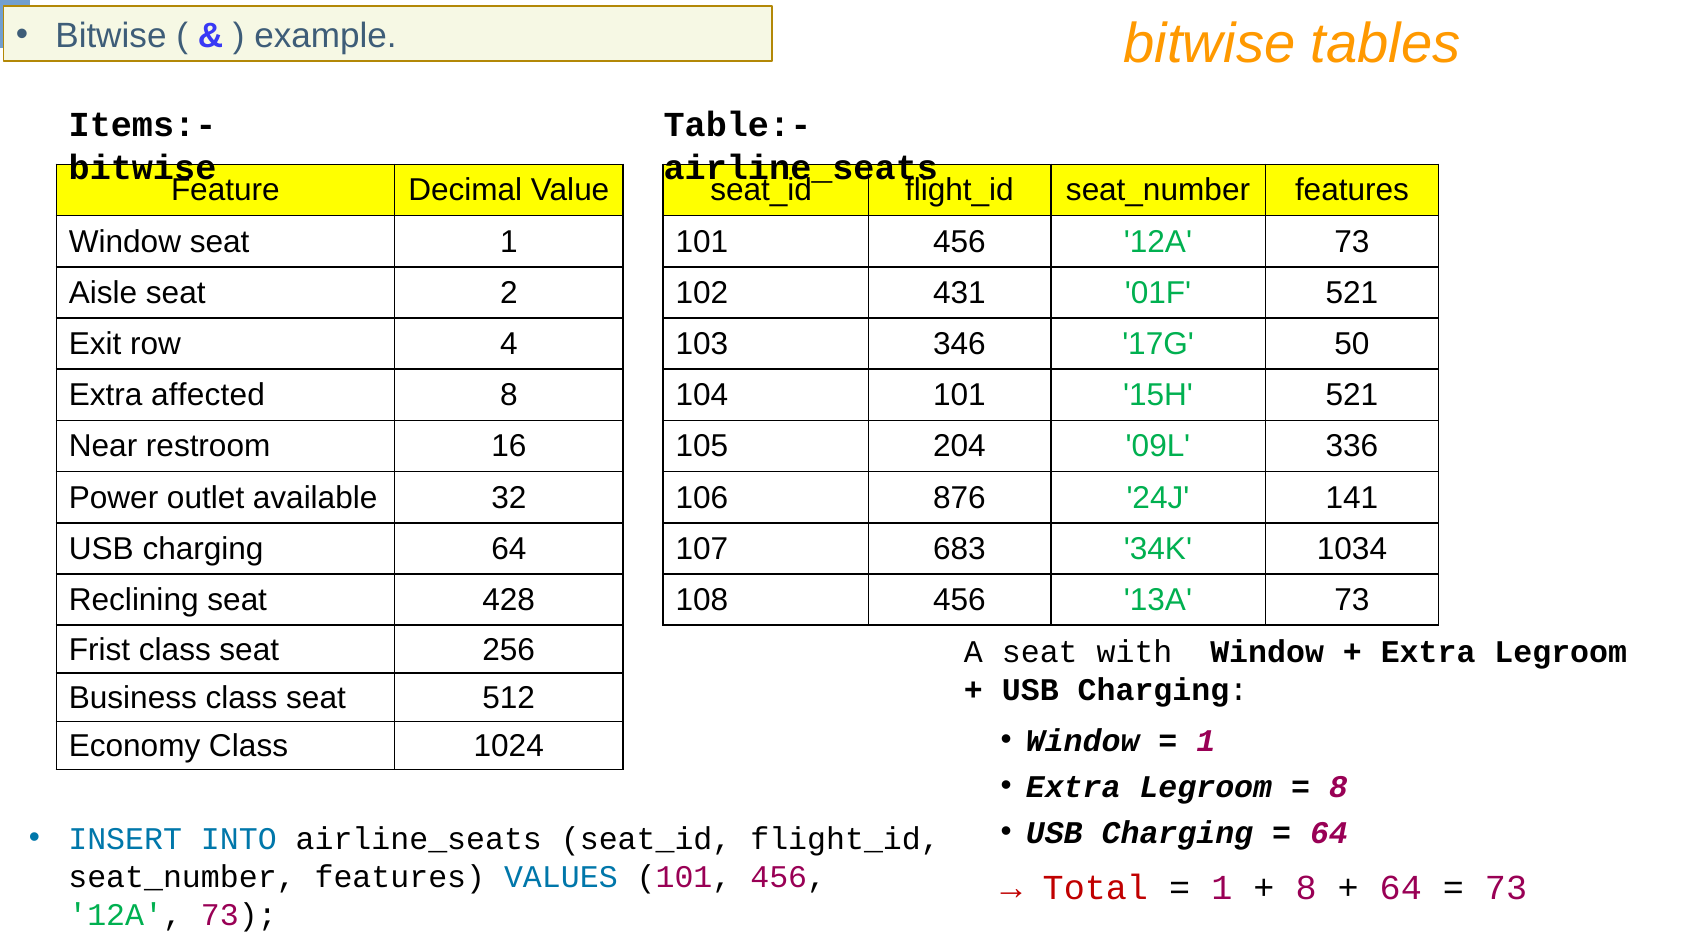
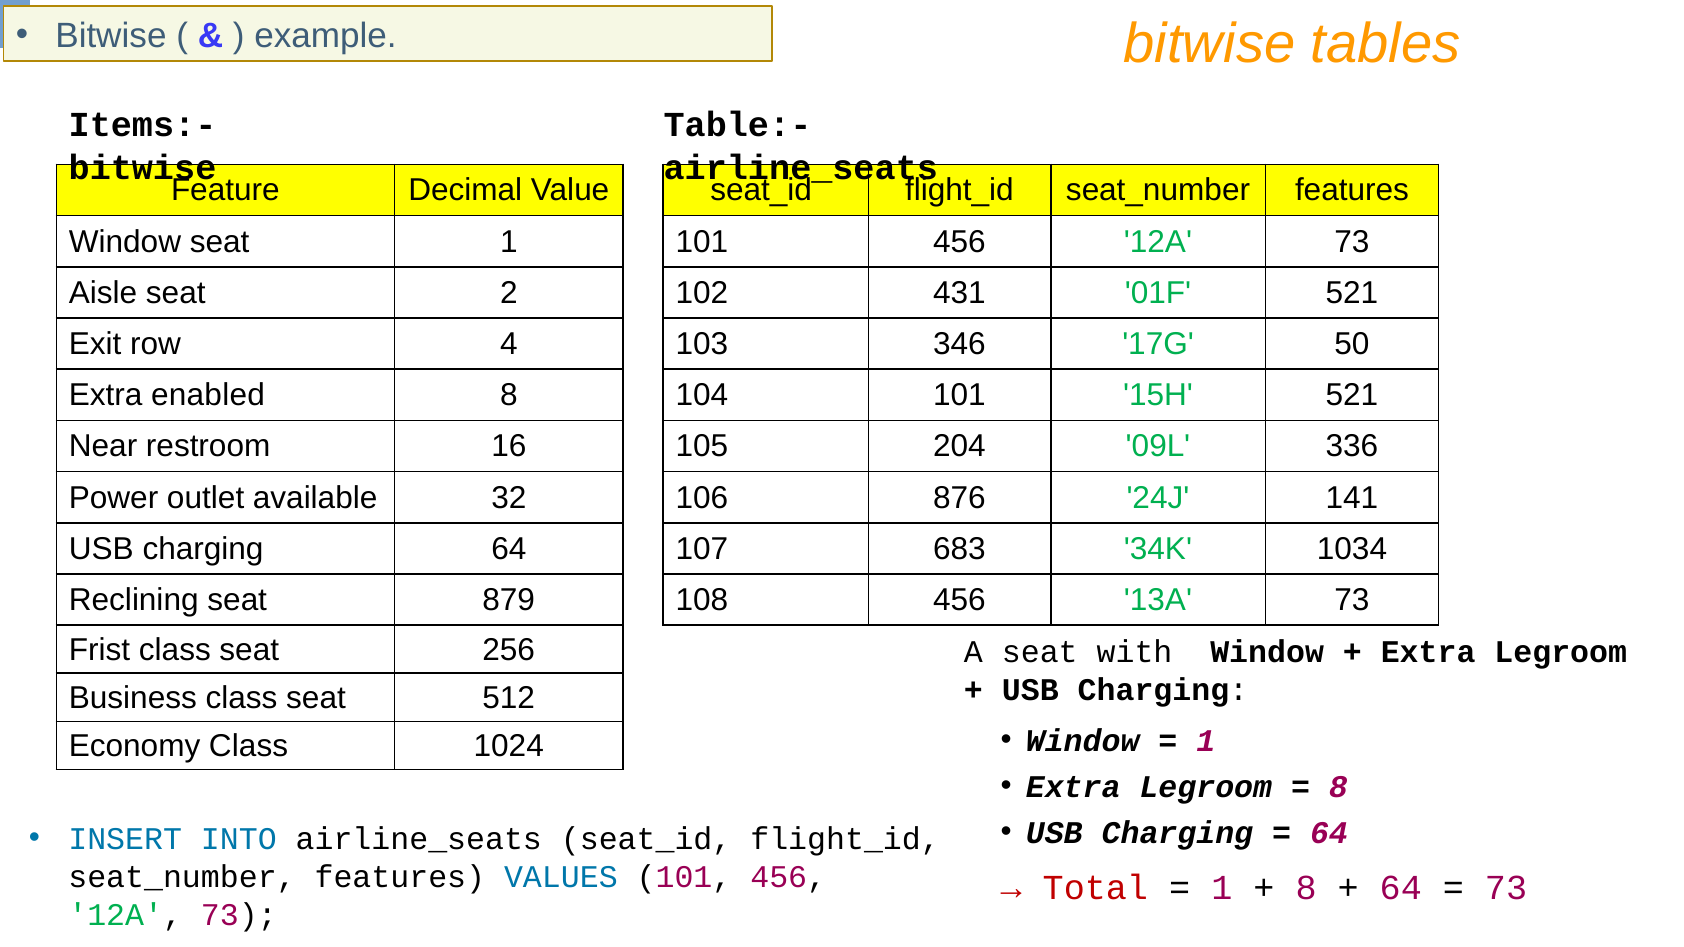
affected: affected -> enabled (208, 395)
428: 428 -> 879 (509, 600)
